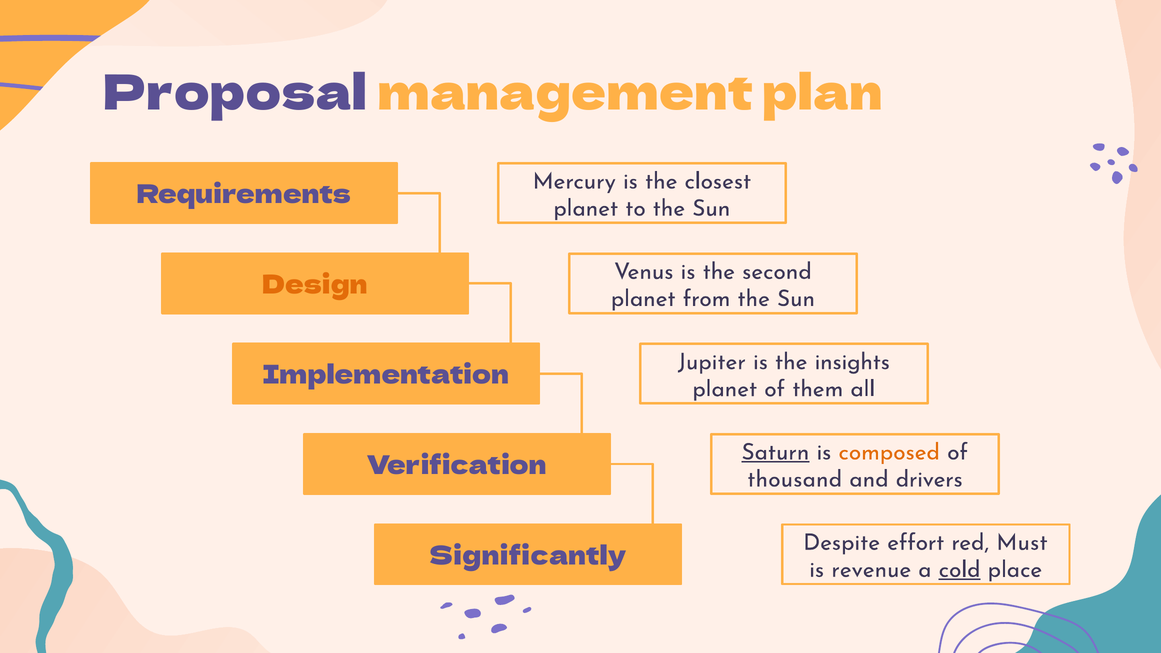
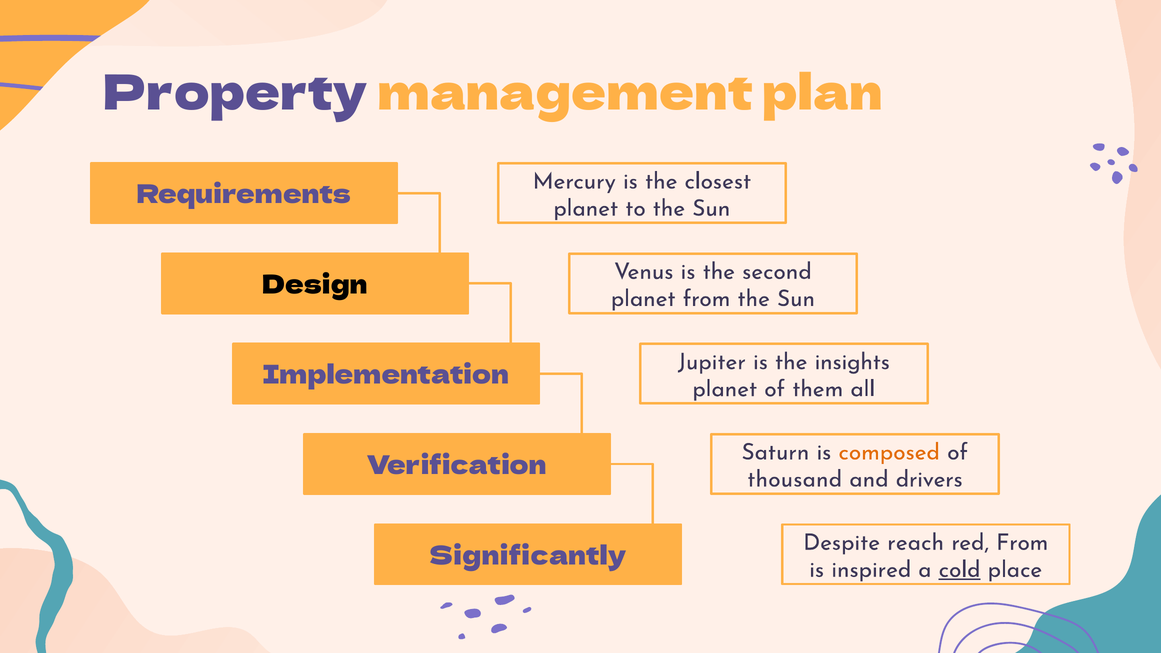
Proposal: Proposal -> Property (235, 94)
Design colour: orange -> black (315, 285)
Saturn underline: present -> none (775, 452)
effort: effort -> reach (916, 542)
red Must: Must -> From (1022, 542)
revenue: revenue -> inspired (871, 569)
